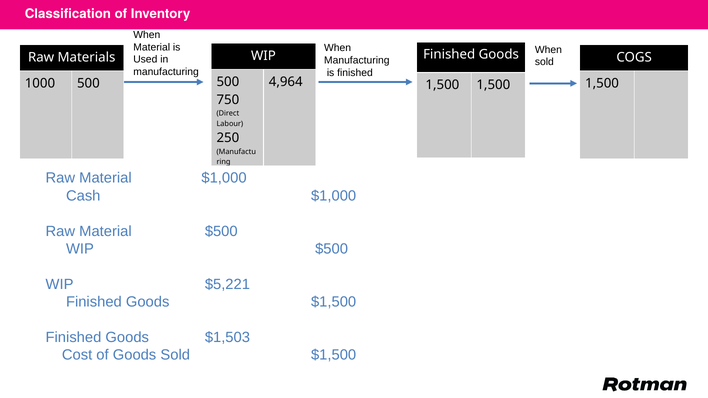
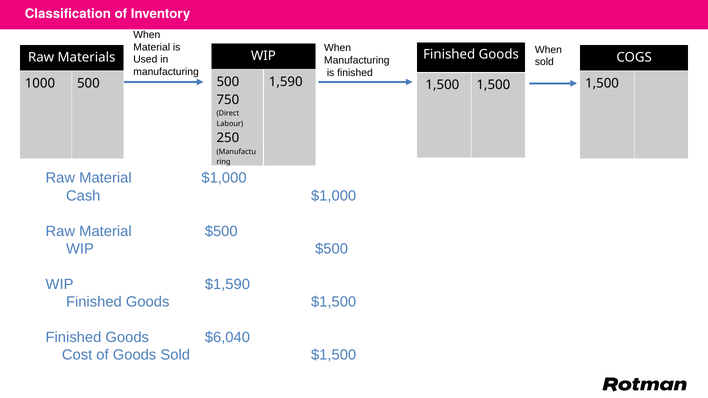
4,964: 4,964 -> 1,590 (286, 82)
$5,221: $5,221 -> $1,590 (227, 284)
$1,503: $1,503 -> $6,040 (227, 338)
